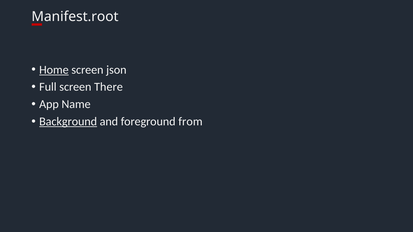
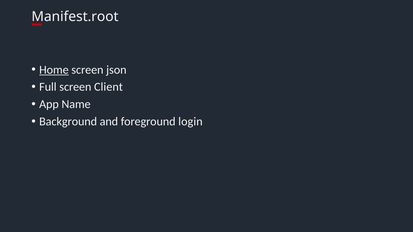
There: There -> Client (108, 87)
Background underline: present -> none (68, 122)
from: from -> login (190, 122)
